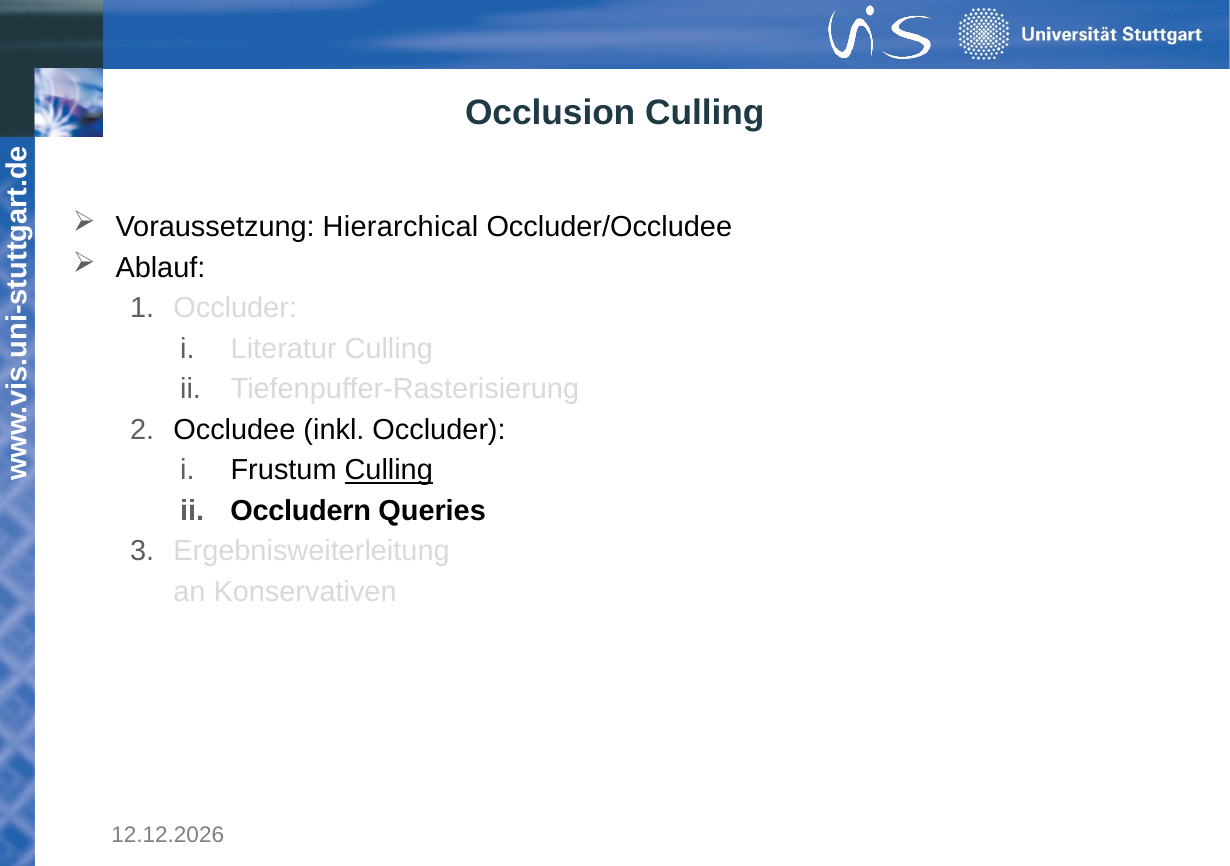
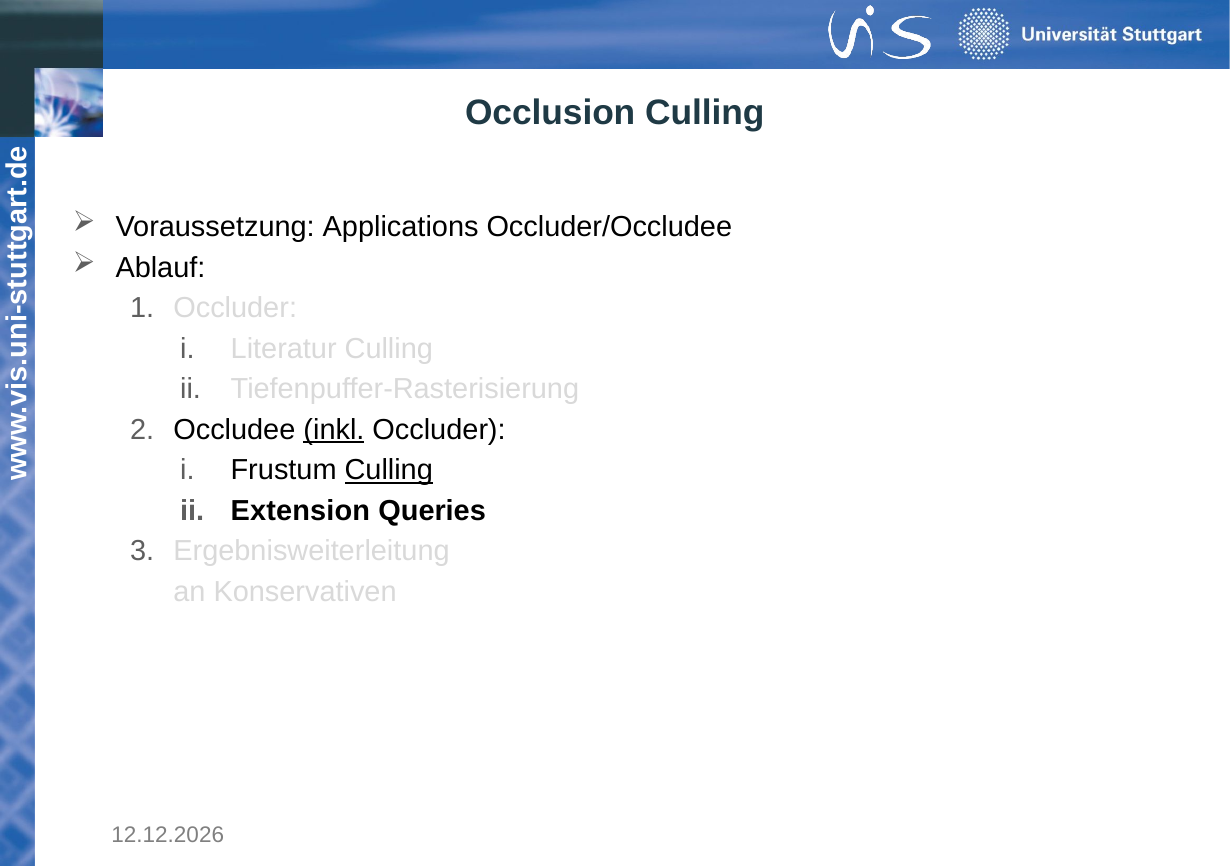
Hierarchical: Hierarchical -> Applications (401, 227)
inkl underline: none -> present (334, 429)
Occludern: Occludern -> Extension (300, 510)
